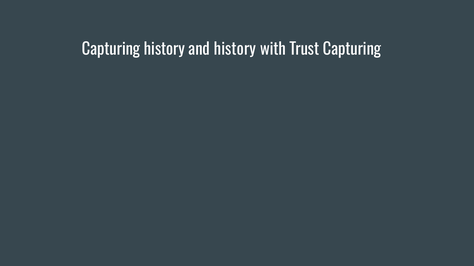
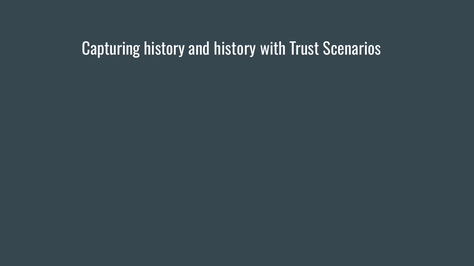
Trust Capturing: Capturing -> Scenarios (352, 50)
